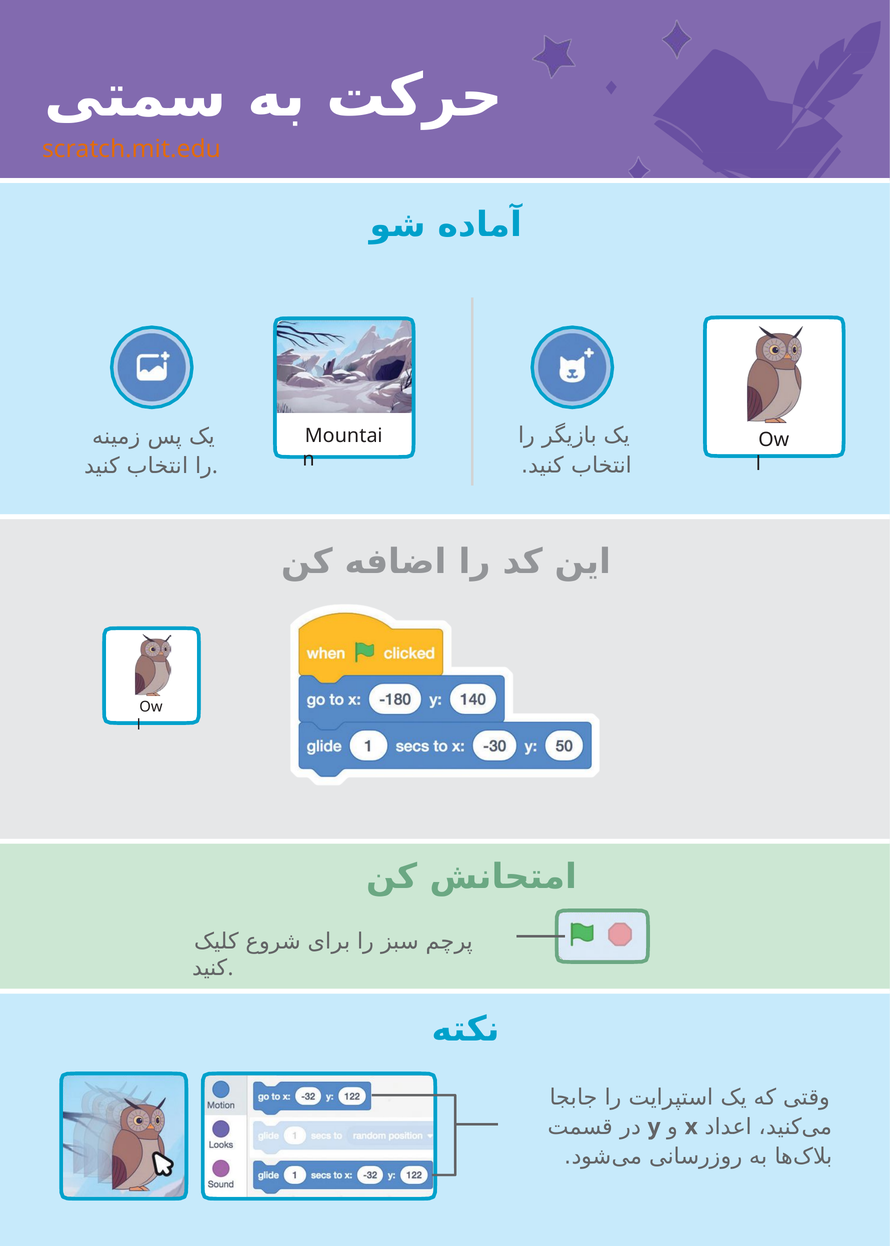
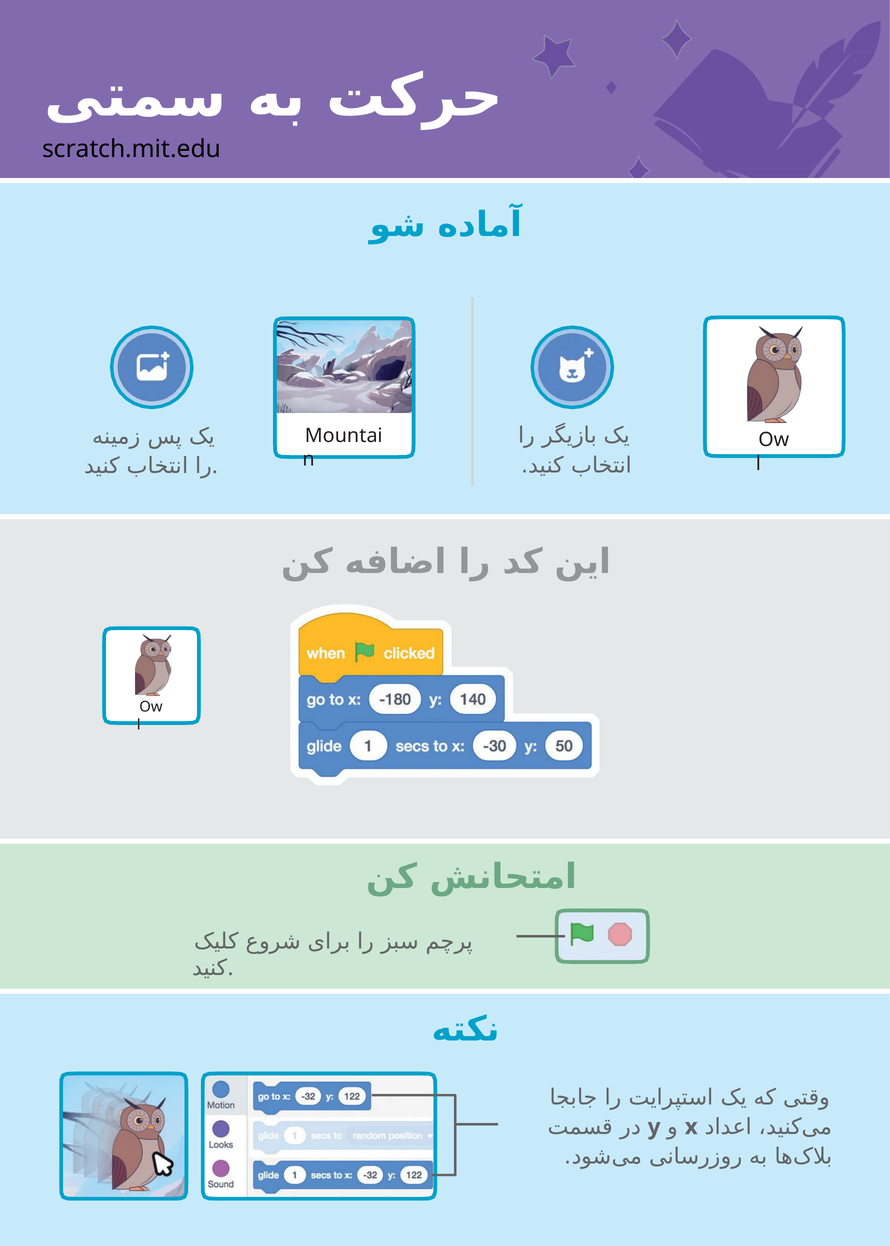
scratch.mit.edu colour: orange -> black (132, 149)
